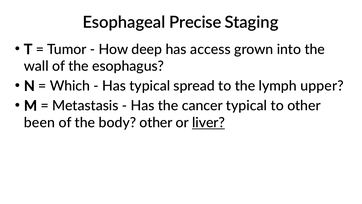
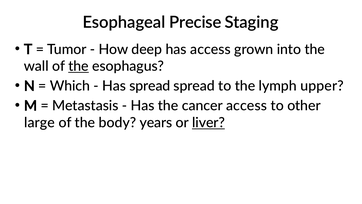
the underline: none -> present (78, 66)
Has typical: typical -> spread (150, 86)
cancer typical: typical -> access (246, 106)
been: been -> large (39, 123)
body other: other -> years (156, 123)
